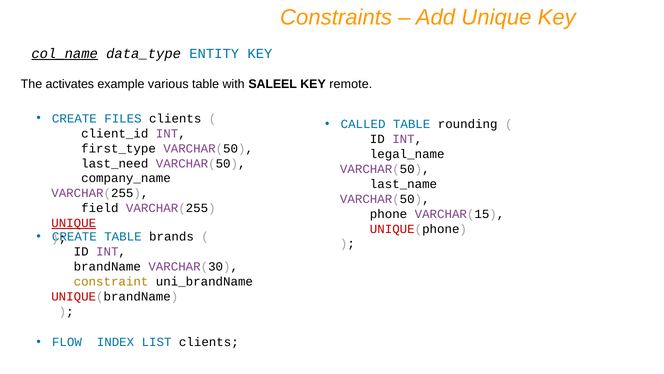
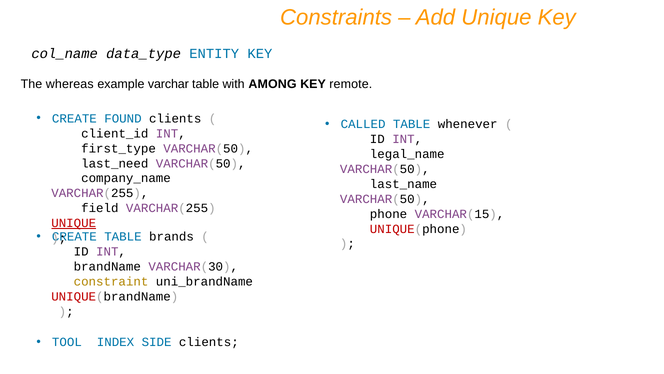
col_name underline: present -> none (65, 53)
activates: activates -> whereas (70, 84)
various: various -> varchar (168, 84)
SALEEL: SALEEL -> AMONG (273, 84)
FILES: FILES -> FOUND (123, 118)
rounding: rounding -> whenever (468, 124)
FLOW: FLOW -> TOOL (67, 342)
LIST: LIST -> SIDE (157, 342)
